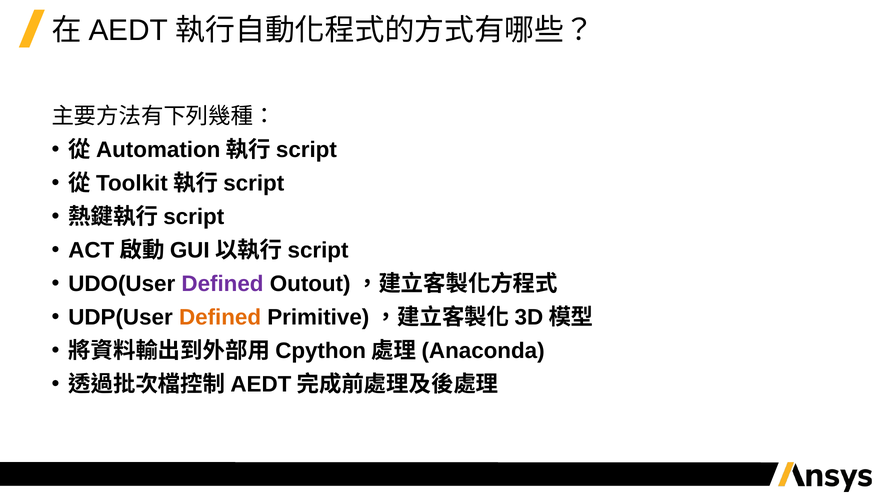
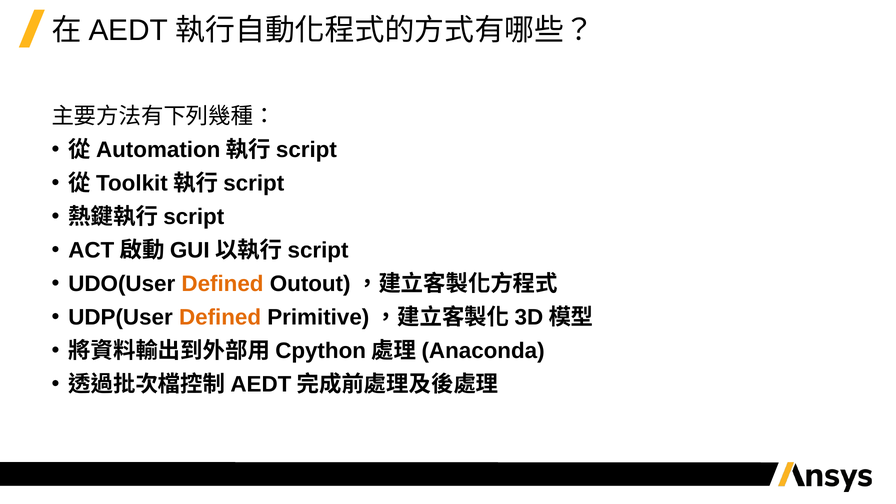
Defined colour: purple -> orange (222, 284)
